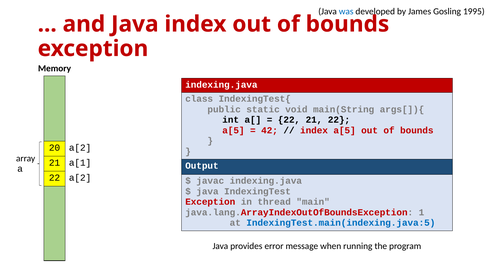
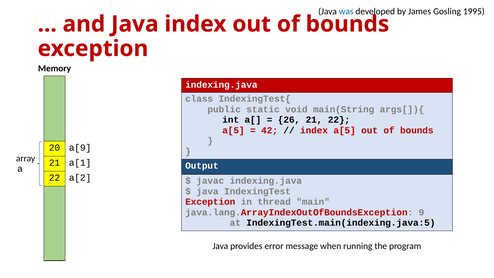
22: 22 -> 26 (289, 120)
20 a[2: a[2 -> a[9 (80, 148)
1: 1 -> 9 (421, 212)
IndexingTest.main(indexing.java:5 colour: blue -> black (341, 223)
